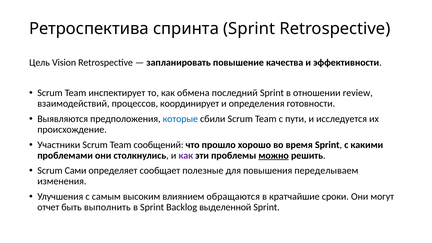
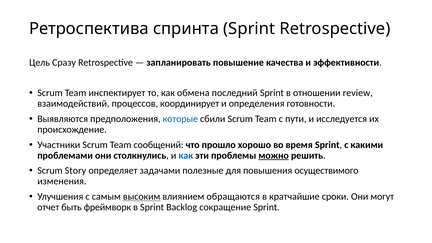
Vision: Vision -> Сразу (64, 63)
как colour: purple -> blue (186, 155)
Сами: Сами -> Story (75, 171)
сообщает: сообщает -> задачами (160, 171)
переделываем: переделываем -> осуществимого (326, 171)
высоким underline: none -> present (142, 197)
выполнить: выполнить -> фреймворк (107, 207)
выделенной: выделенной -> сокращение (225, 207)
